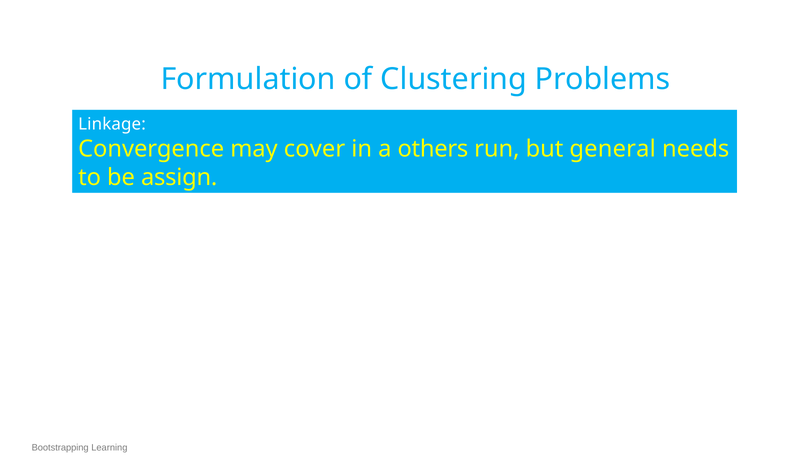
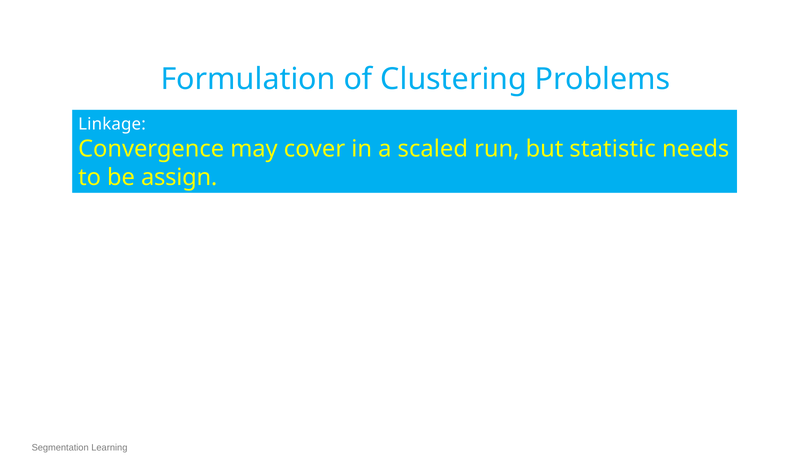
others: others -> scaled (433, 149)
general: general -> statistic (613, 149)
Bootstrapping: Bootstrapping -> Segmentation (60, 448)
